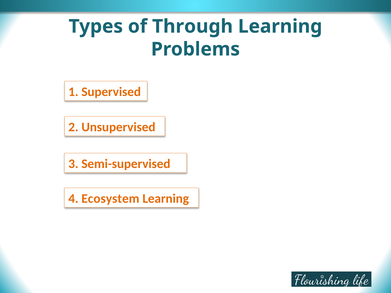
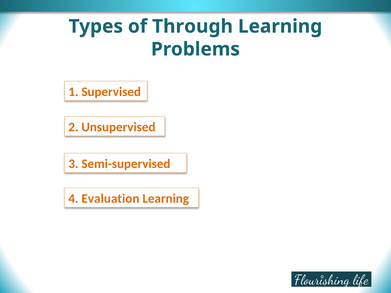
Ecosystem: Ecosystem -> Evaluation (110, 199)
